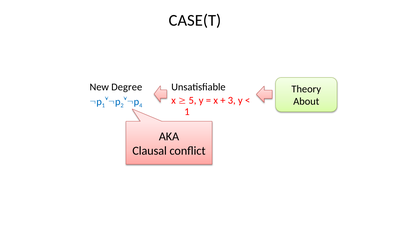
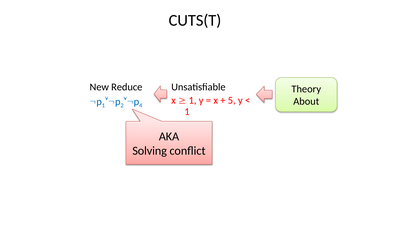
CASE(T: CASE(T -> CUTS(T (195, 20)
Degree: Degree -> Reduce (127, 87)
5: 5 -> 1 (193, 100)
3: 3 -> 5 (232, 100)
Clausal: Clausal -> Solving (150, 151)
